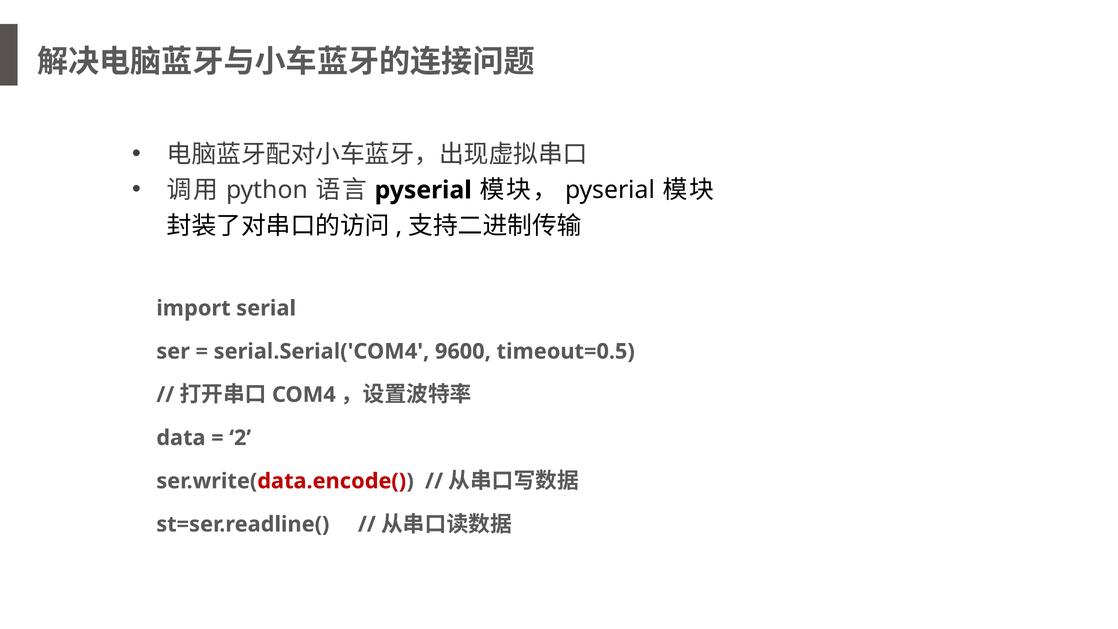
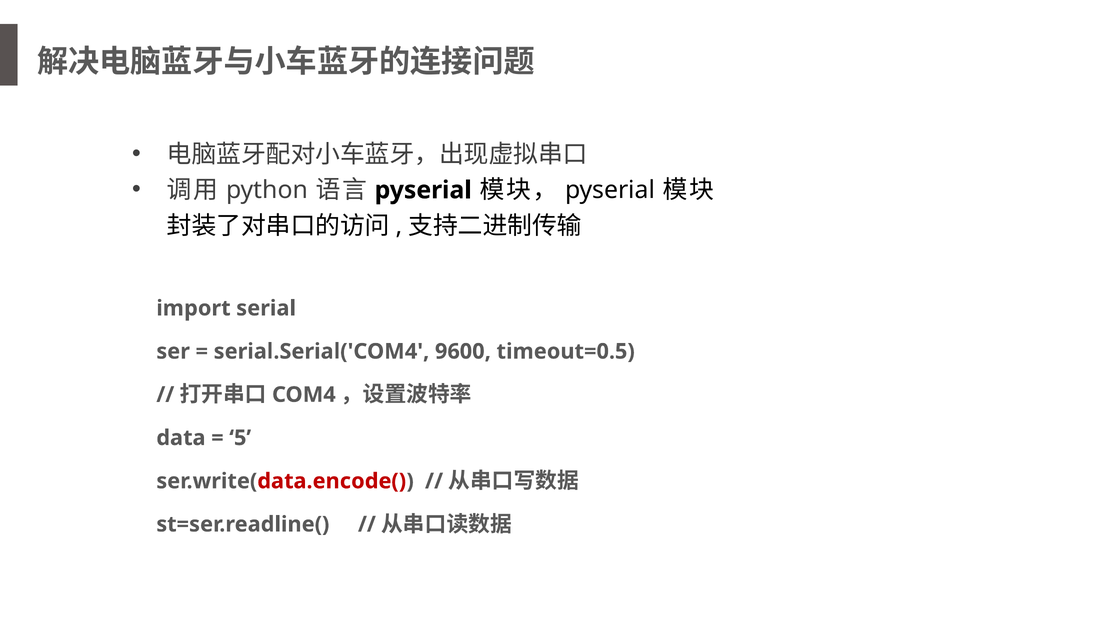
2: 2 -> 5 (240, 438)
